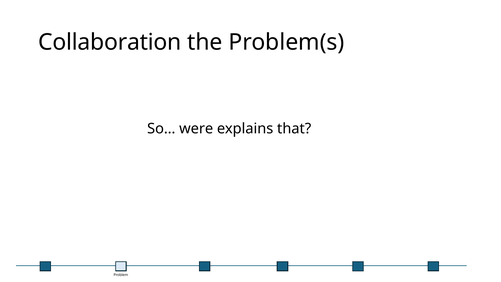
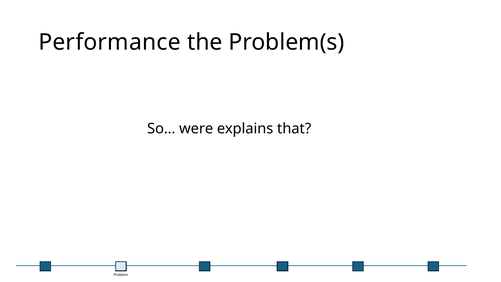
Collaboration: Collaboration -> Performance (110, 42)
